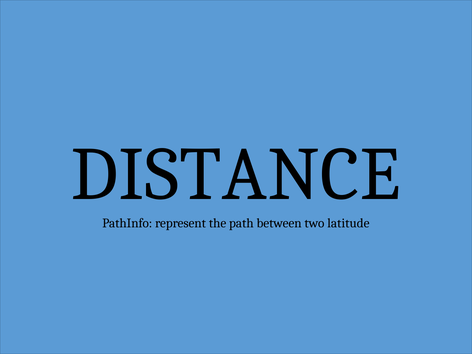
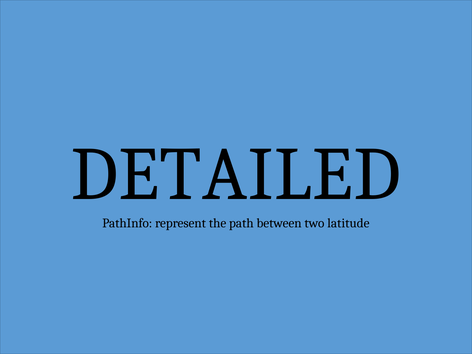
DISTANCE: DISTANCE -> DETAILED (236, 174)
